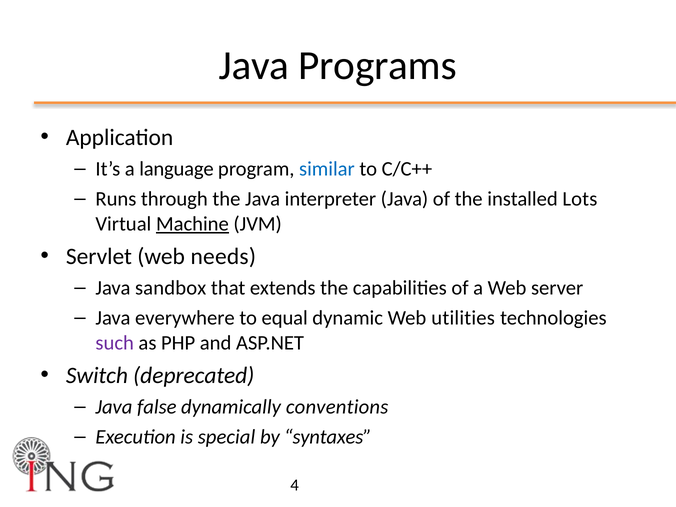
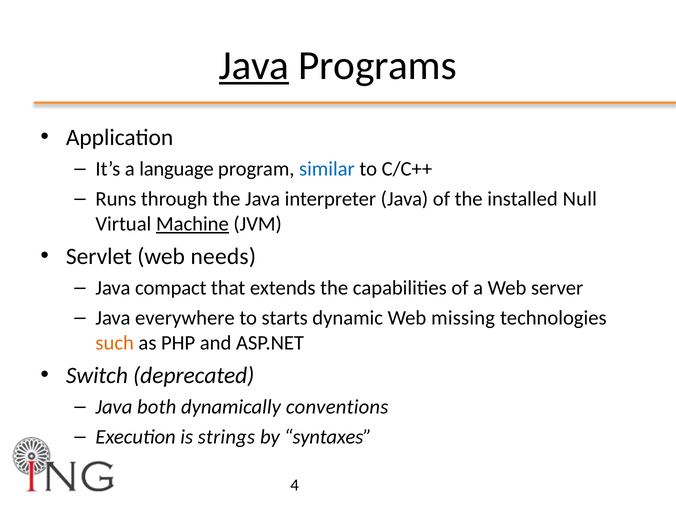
Java underline: none -> present (254, 65)
Lots: Lots -> Null (580, 199)
sandbox: sandbox -> compact (171, 288)
equal: equal -> starts (285, 318)
utilities: utilities -> missing (463, 318)
such colour: purple -> orange (115, 343)
false: false -> both (157, 407)
special: special -> strings (226, 437)
